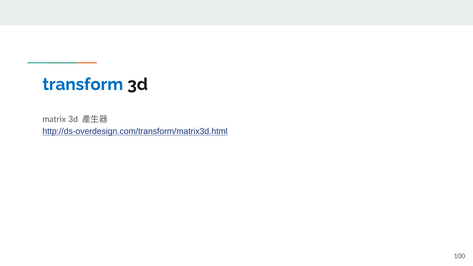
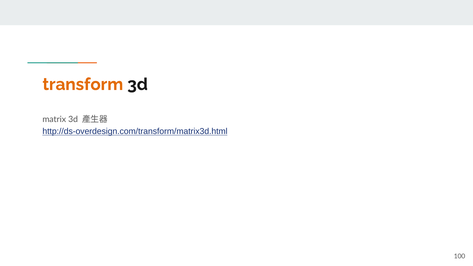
transform colour: blue -> orange (83, 84)
